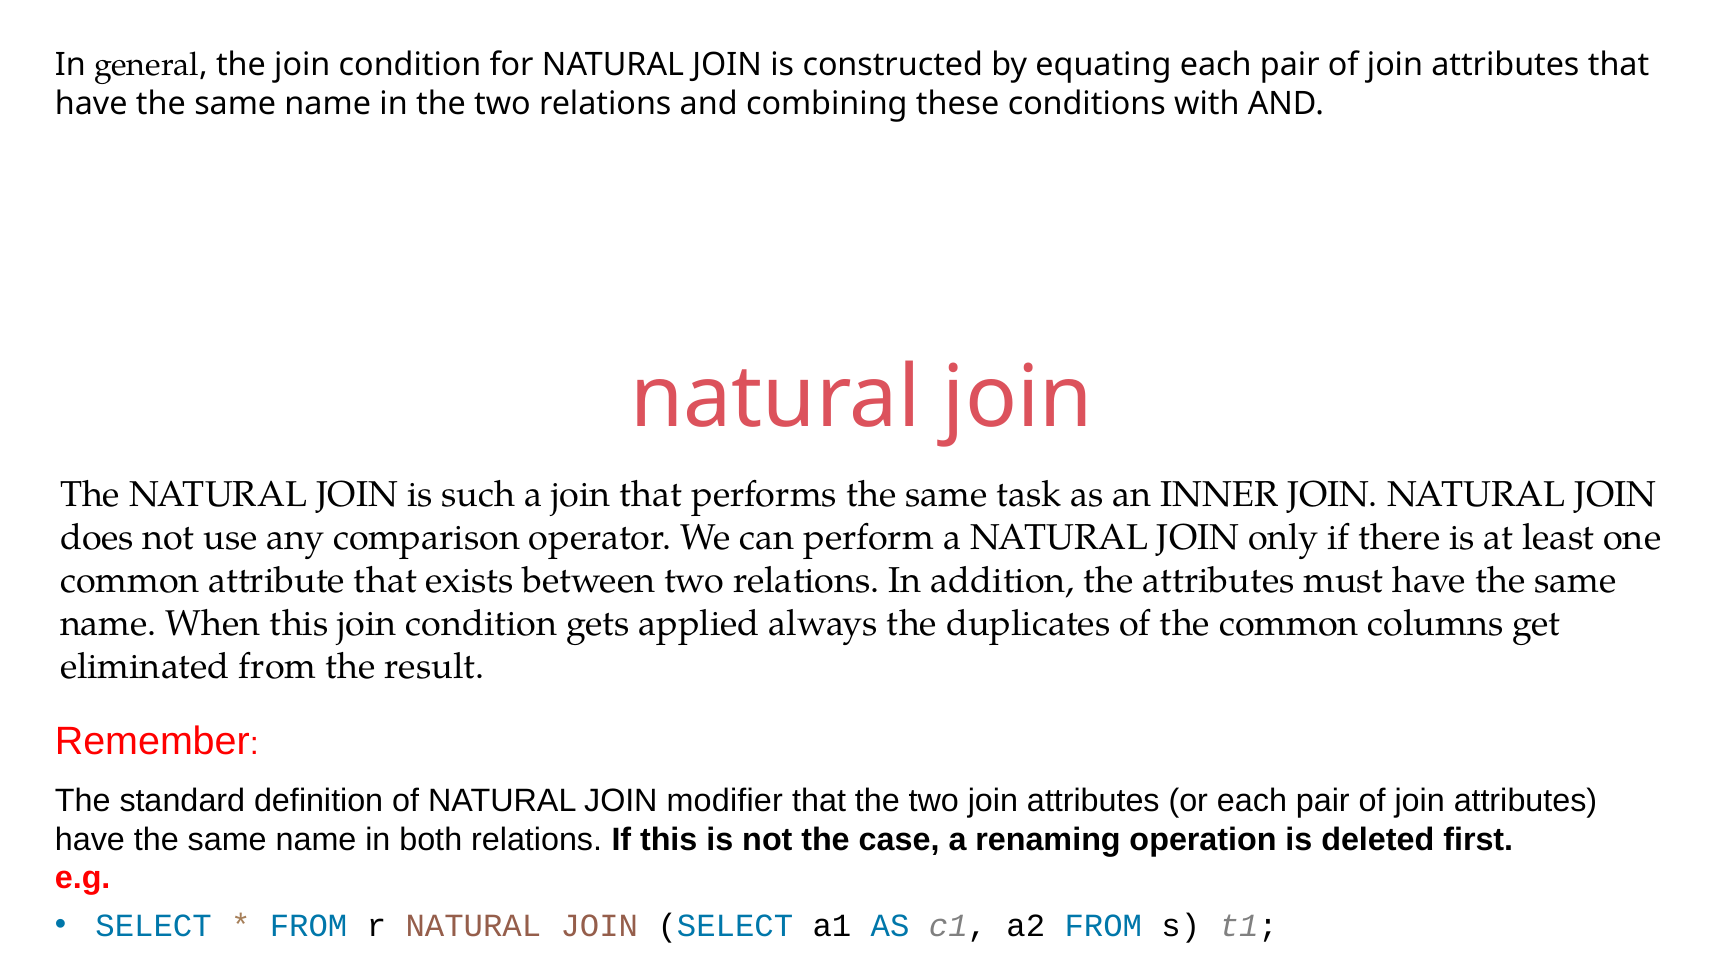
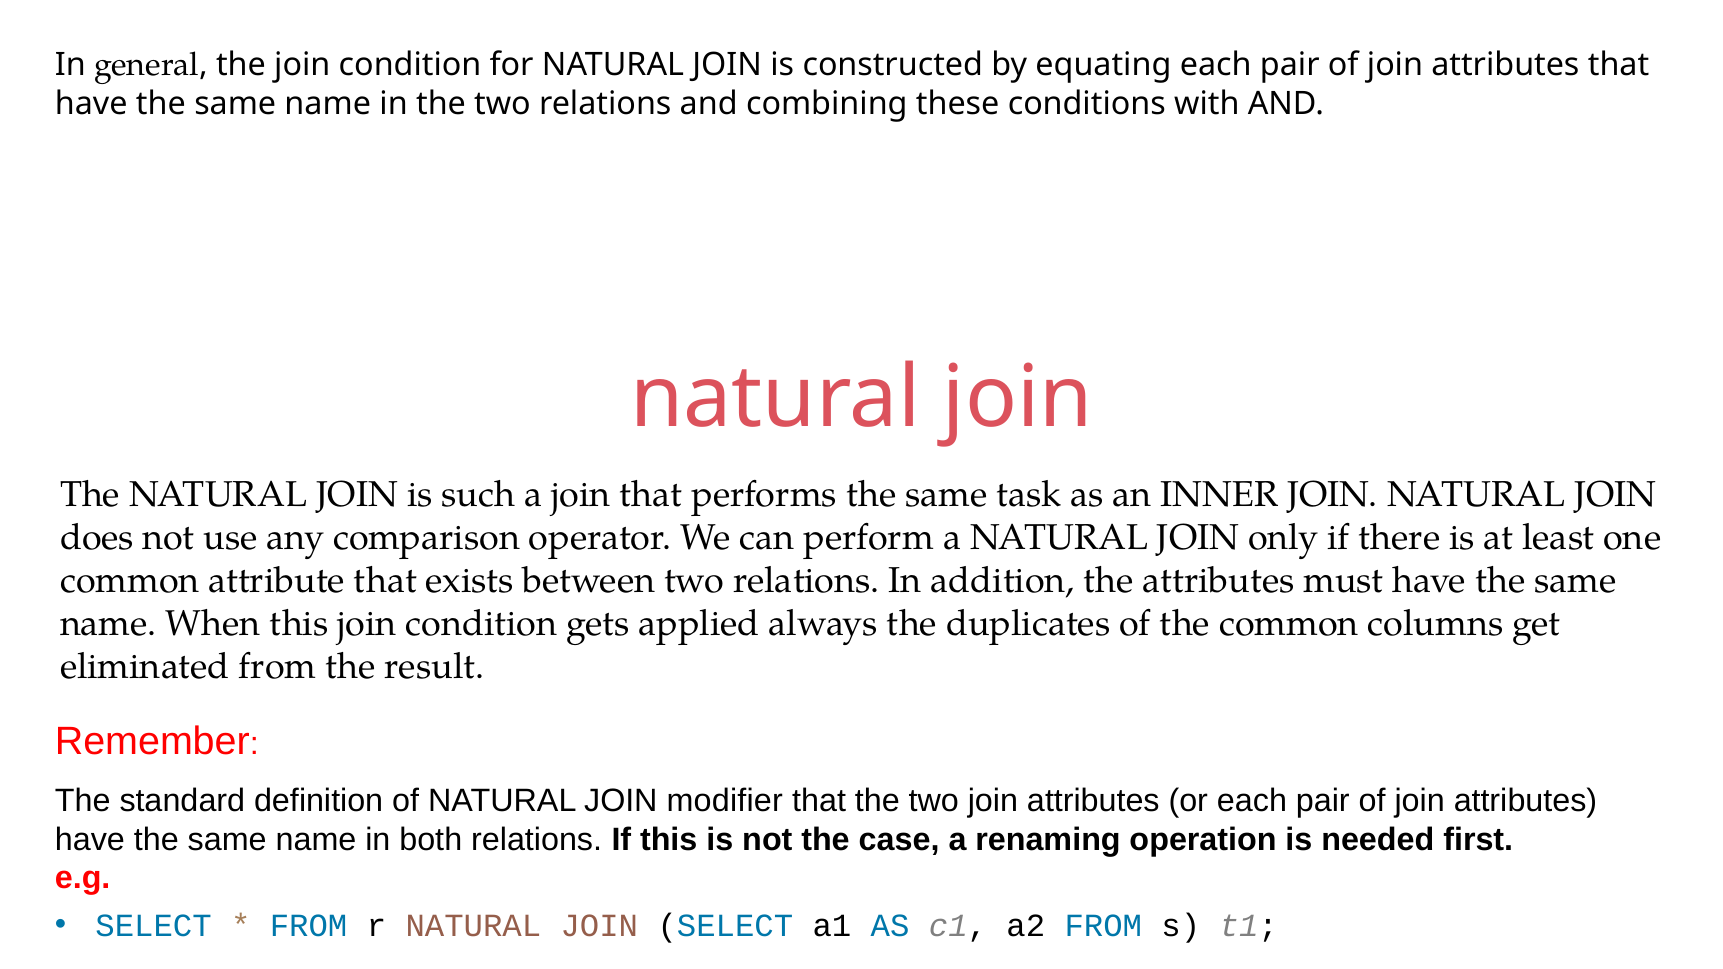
deleted: deleted -> needed (1378, 840)
